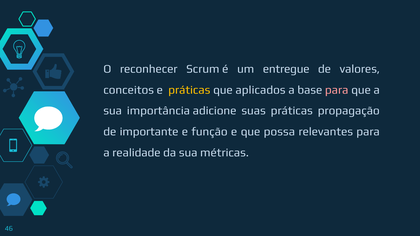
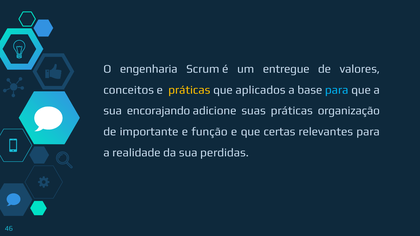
reconhecer: reconhecer -> engenharia (149, 69)
para colour: pink -> light blue (337, 90)
importância: importância -> encorajando (159, 111)
propagação: propagação -> organização (349, 111)
possa: possa -> certas (279, 132)
métricas: métricas -> perdidas (224, 153)
